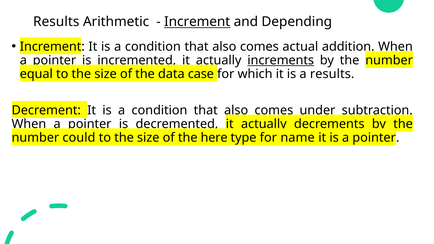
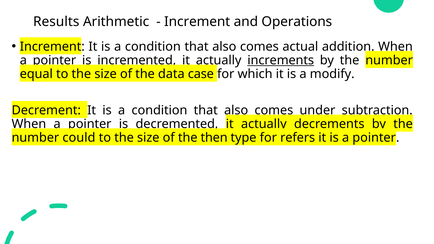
Increment underline: present -> none (197, 22)
Depending: Depending -> Operations (297, 22)
a results: results -> modify (332, 74)
here: here -> then (214, 138)
name: name -> refers (298, 138)
